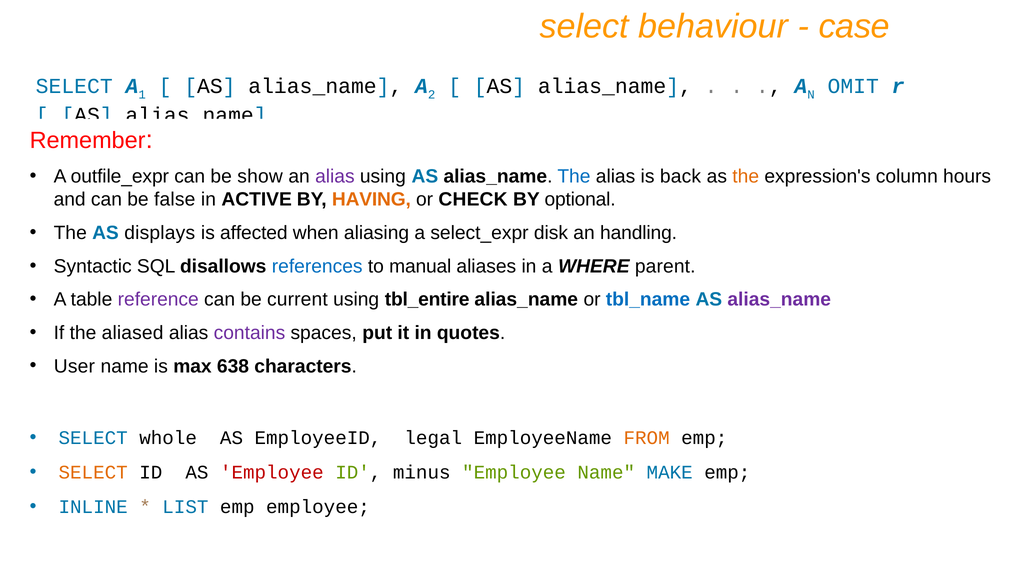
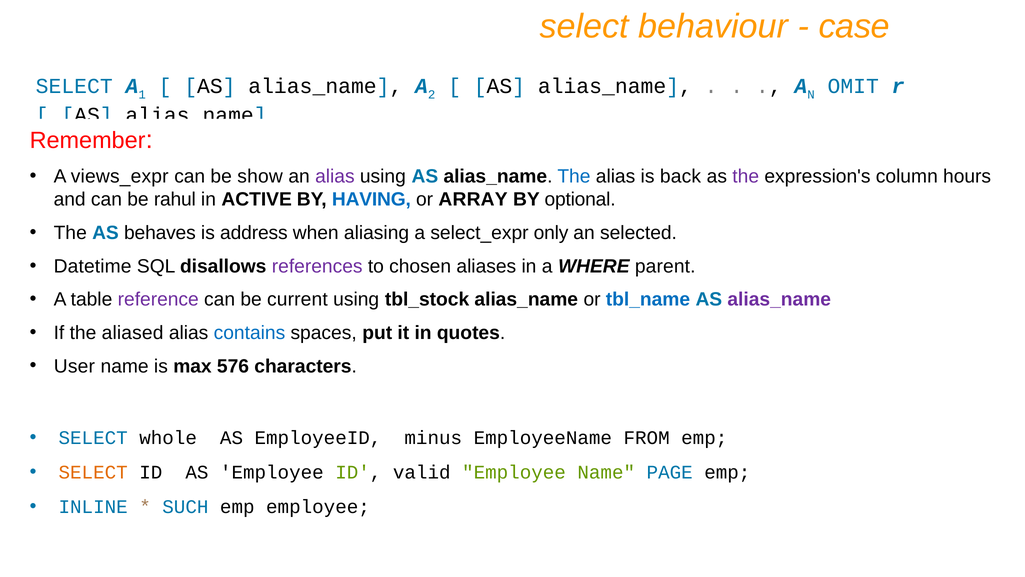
outfile_expr: outfile_expr -> views_expr (120, 176)
the colour: orange -> purple (746, 176)
false: false -> rahul (175, 199)
HAVING colour: orange -> blue (371, 199)
CHECK: CHECK -> ARRAY (473, 199)
displays: displays -> behaves (160, 233)
affected: affected -> address (254, 233)
disk: disk -> only (551, 233)
handling: handling -> selected (639, 233)
Syntactic: Syntactic -> Datetime (93, 266)
references colour: blue -> purple (317, 266)
manual: manual -> chosen (420, 266)
tbl_entire: tbl_entire -> tbl_stock (427, 299)
contains colour: purple -> blue (249, 333)
638: 638 -> 576 (233, 366)
legal: legal -> minus (433, 438)
FROM colour: orange -> black (647, 438)
Employee colour: red -> black (272, 472)
minus: minus -> valid (422, 472)
MAKE: MAKE -> PAGE (670, 472)
LIST: LIST -> SUCH (185, 507)
